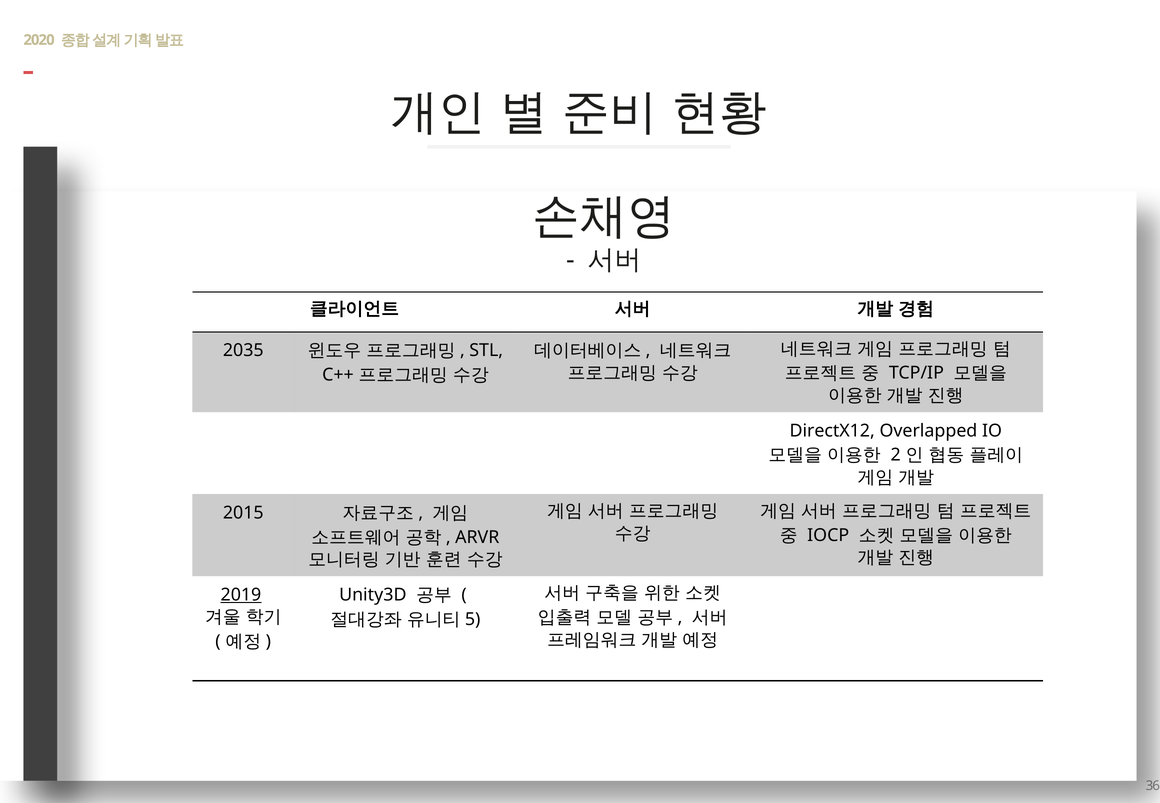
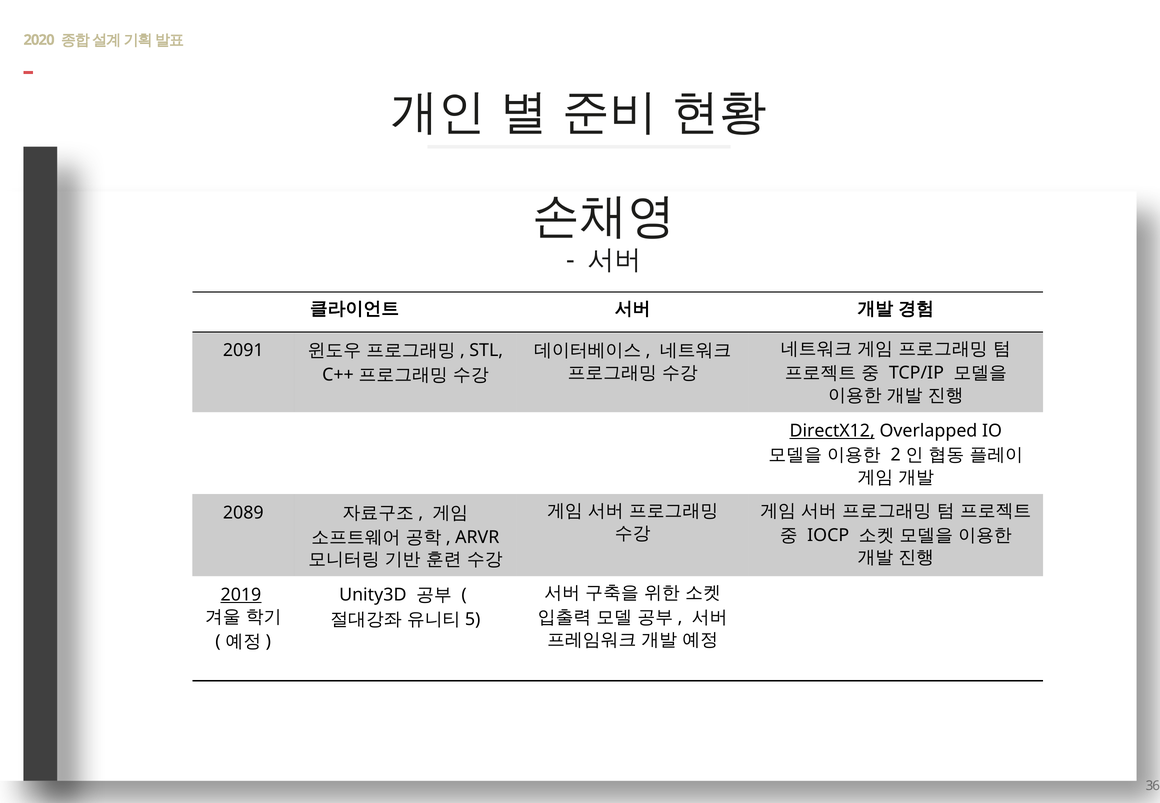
2035: 2035 -> 2091 (243, 351)
DirectX12 underline: none -> present (832, 431)
2015: 2015 -> 2089 (243, 513)
